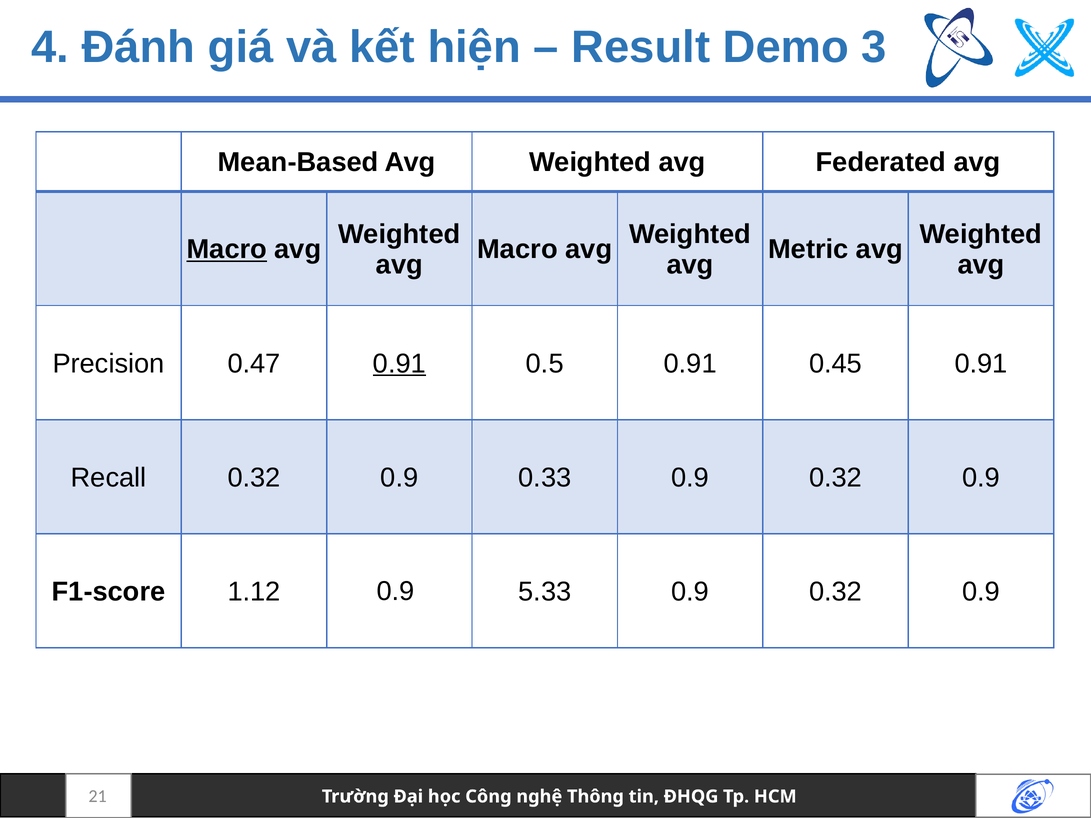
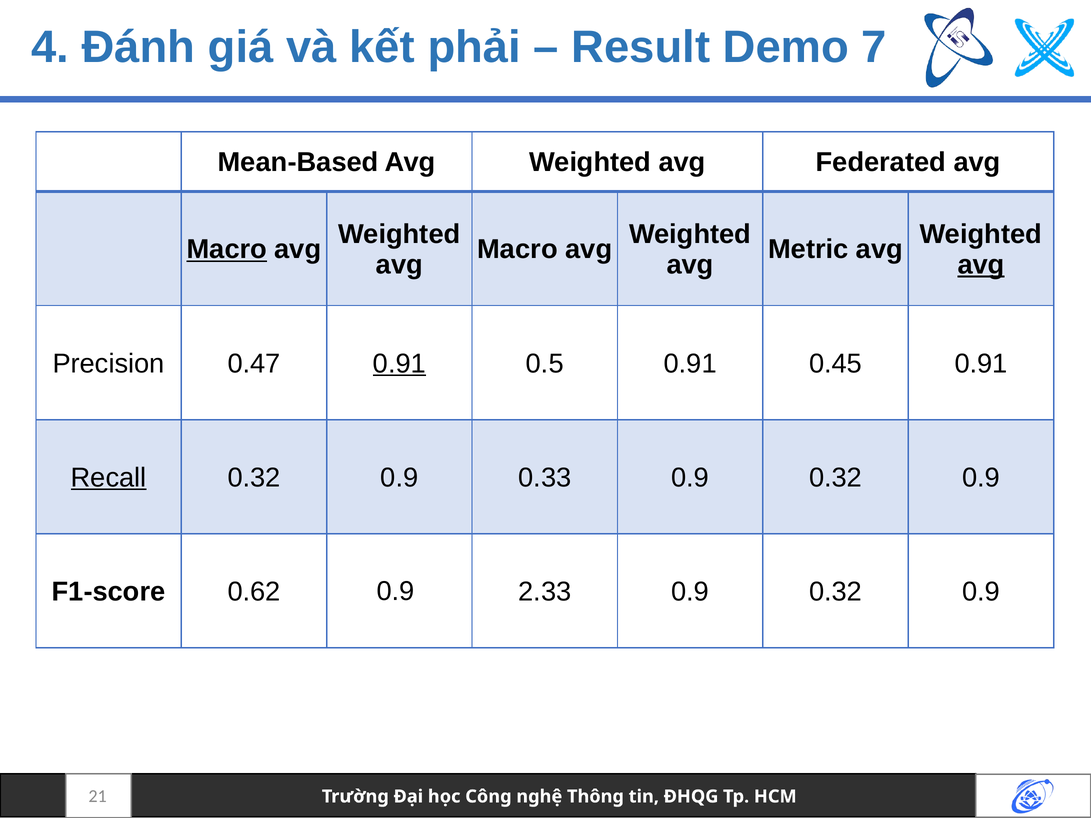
hiện: hiện -> phải (474, 47)
3: 3 -> 7 (874, 47)
avg underline: none -> present (981, 265)
Recall underline: none -> present (109, 478)
1.12: 1.12 -> 0.62 (254, 592)
5.33: 5.33 -> 2.33 (545, 592)
